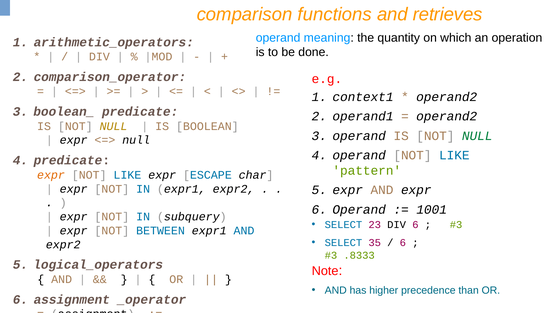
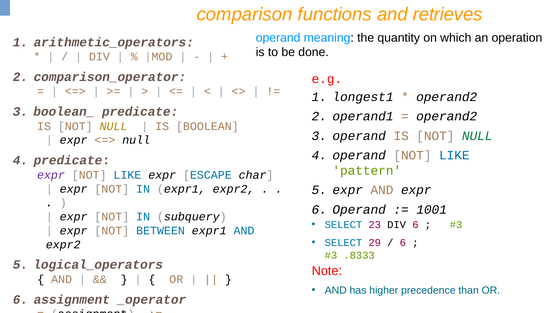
context1: context1 -> longest1 (363, 97)
expr colour: orange -> purple (51, 175)
35: 35 -> 29 (375, 243)
